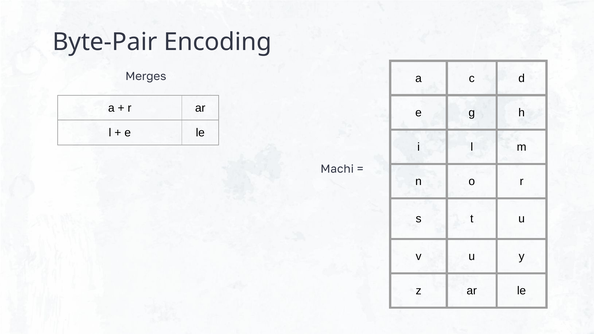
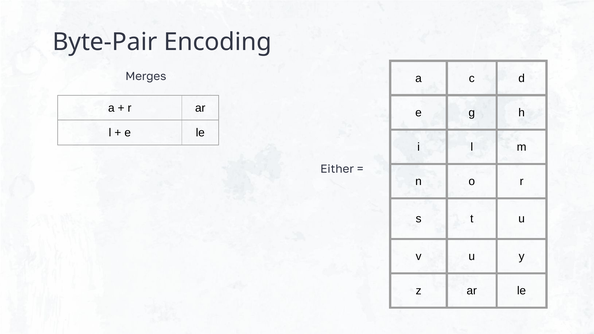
Machi: Machi -> Either (337, 169)
